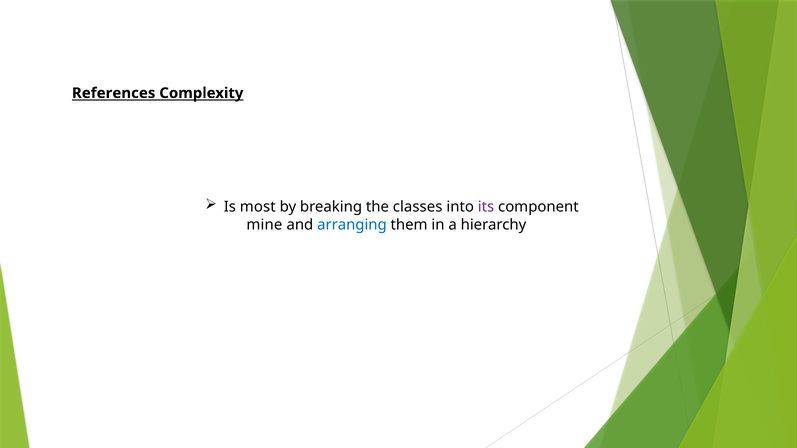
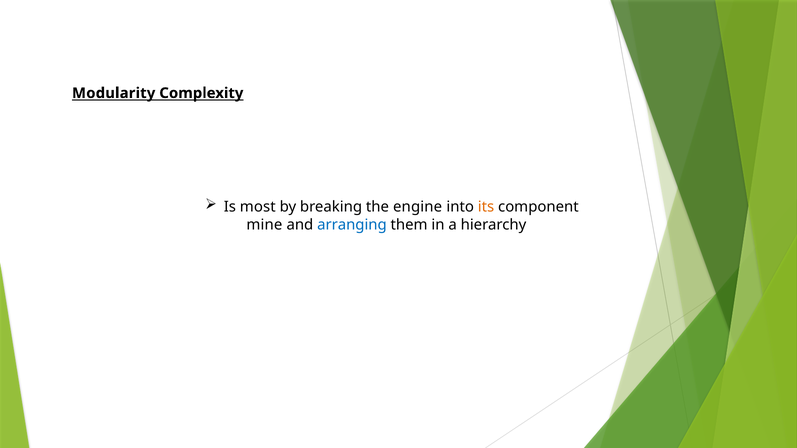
References: References -> Modularity (114, 93)
classes: classes -> engine (418, 207)
its colour: purple -> orange (486, 207)
